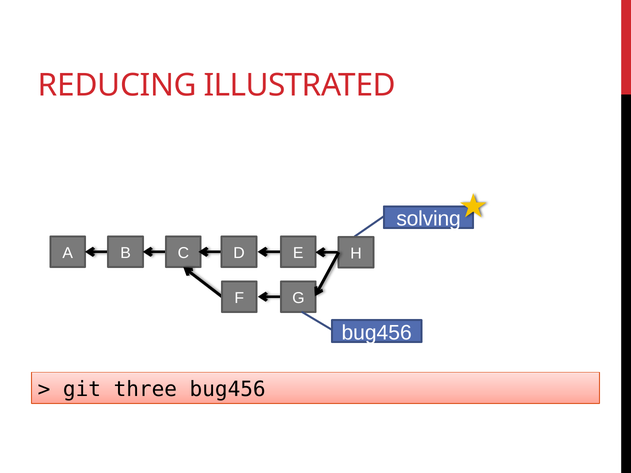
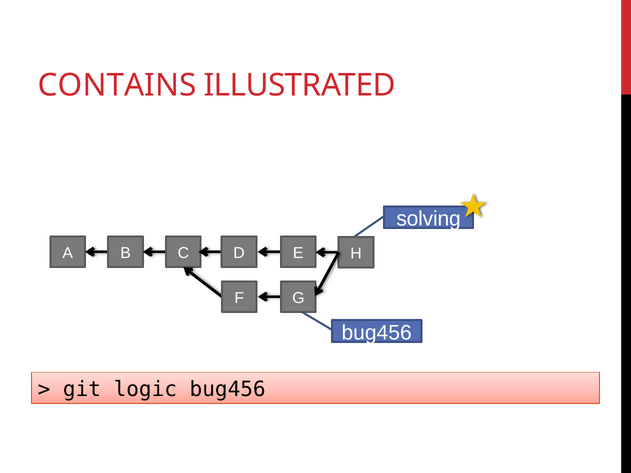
REDUCING: REDUCING -> CONTAINS (117, 85)
three: three -> logic (145, 390)
